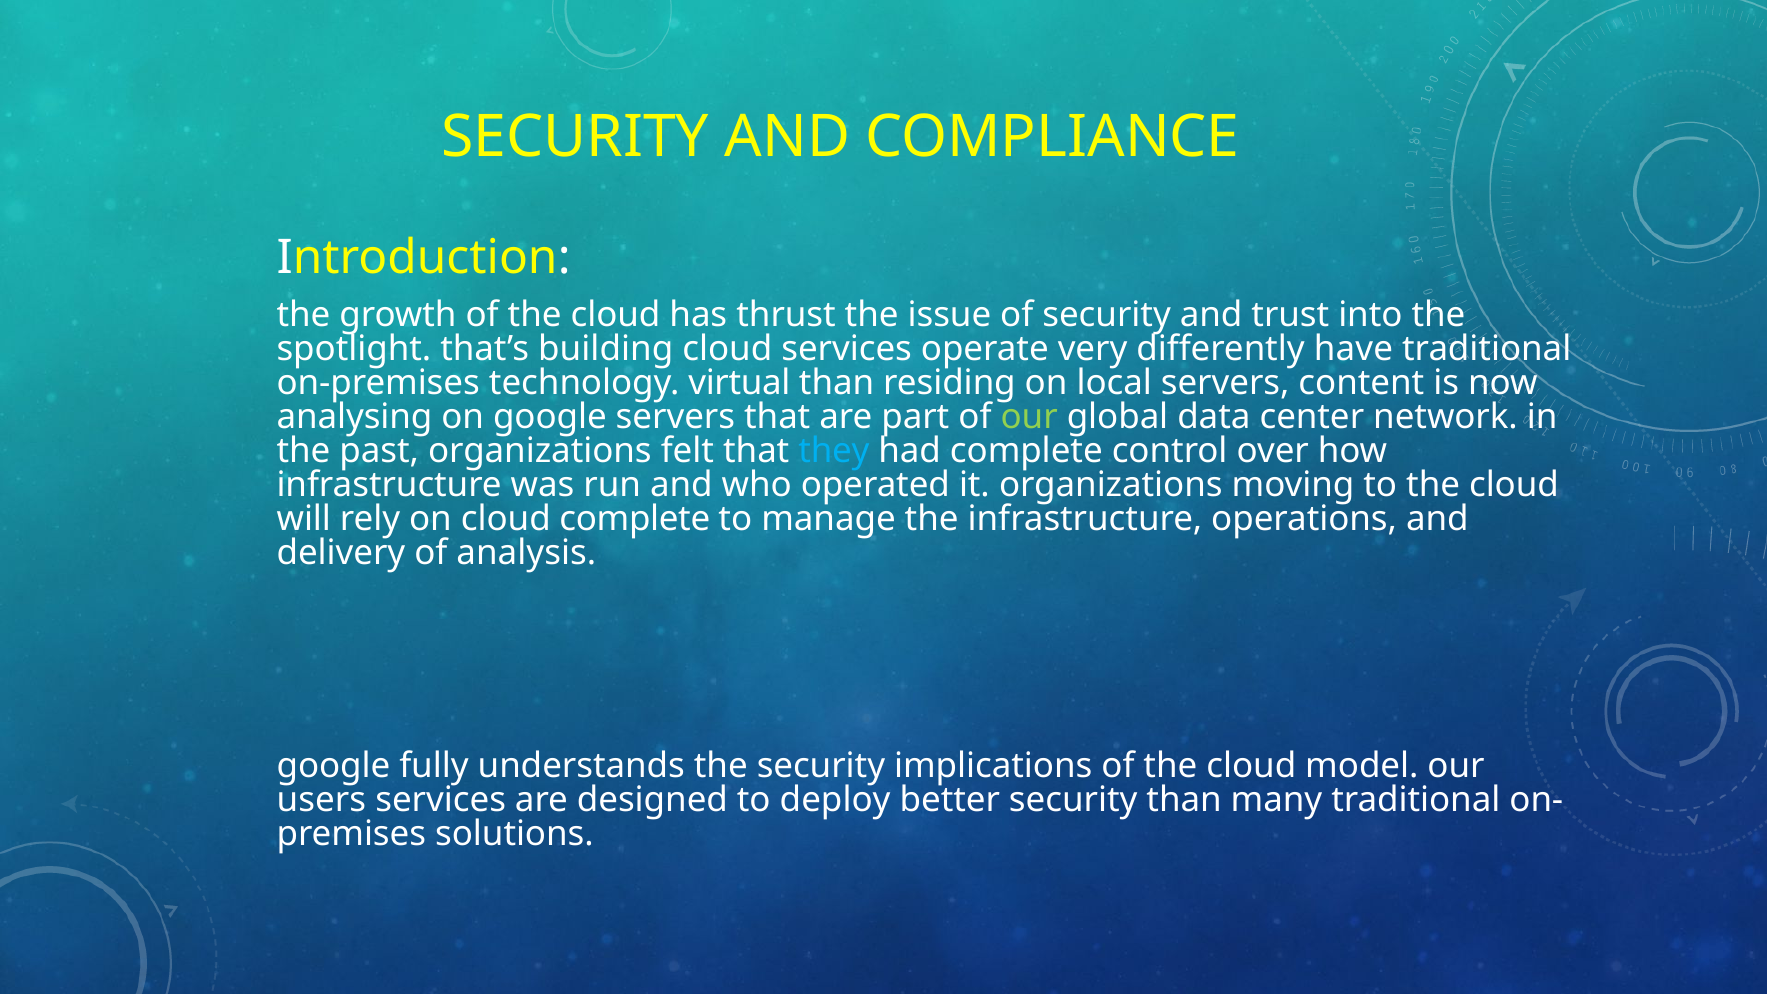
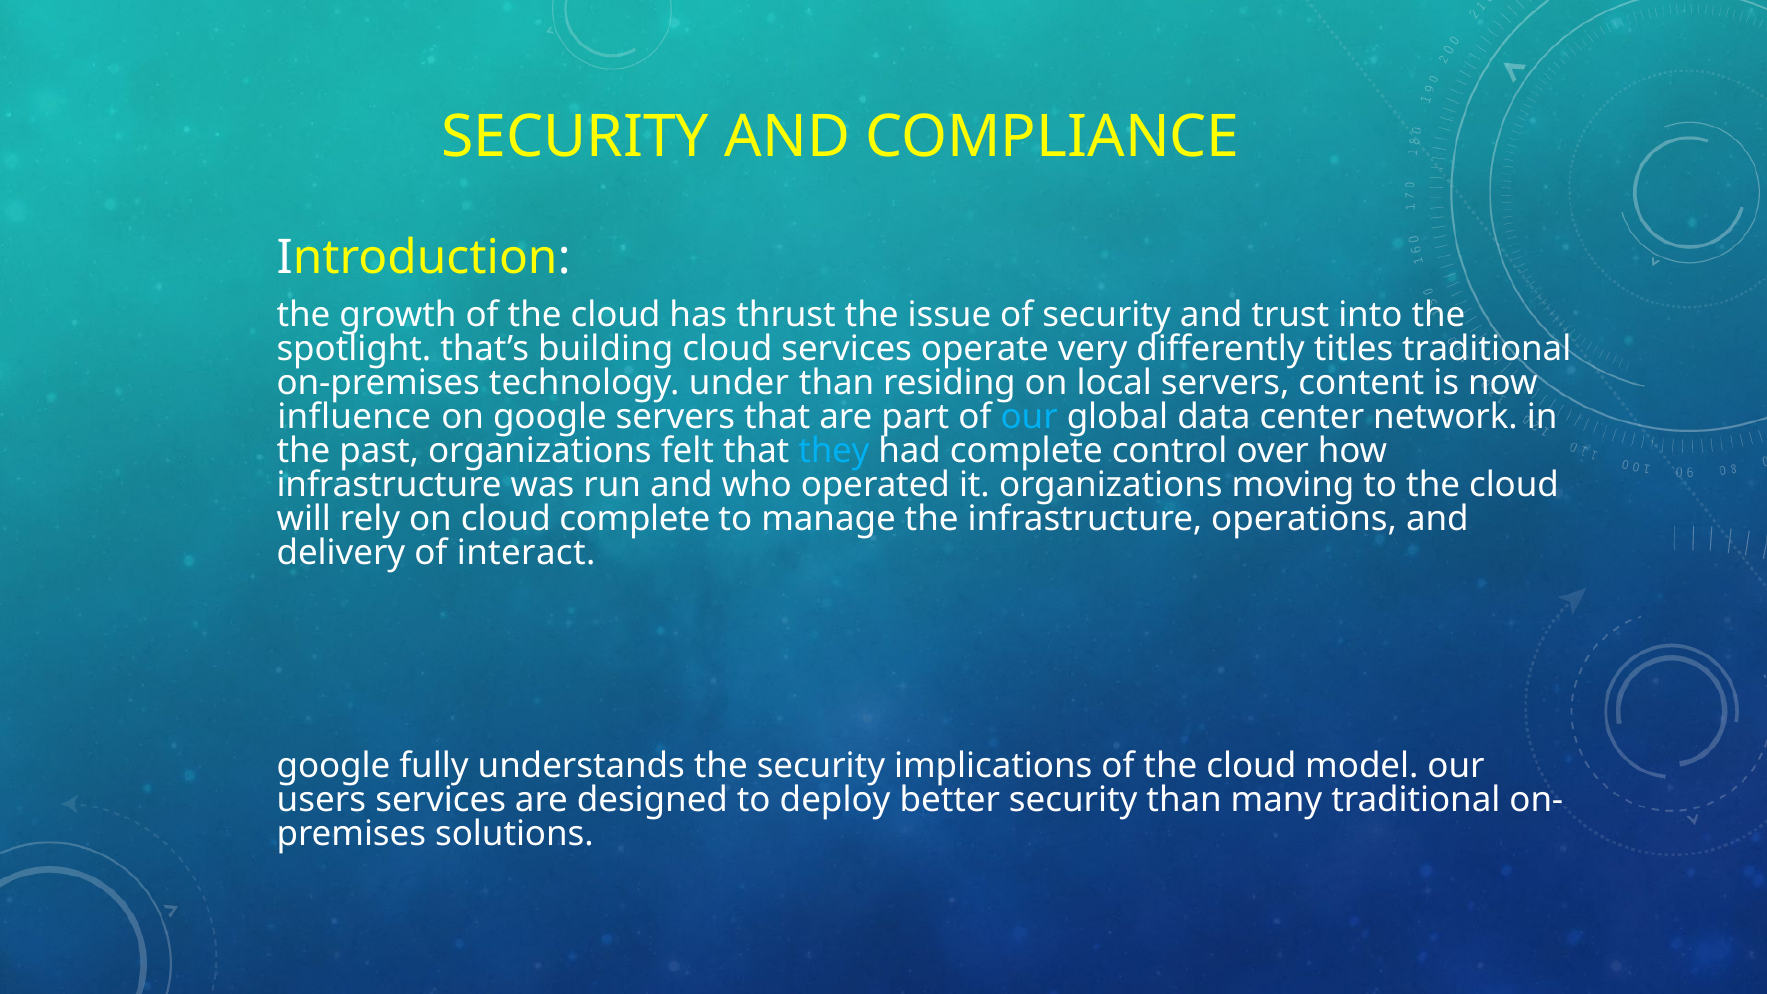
have: have -> titles (1354, 349)
virtual: virtual -> under (739, 383)
analysing: analysing -> influence (354, 417)
our colour: light green -> light blue (1029, 417)
analysis: analysis -> interact (526, 553)
